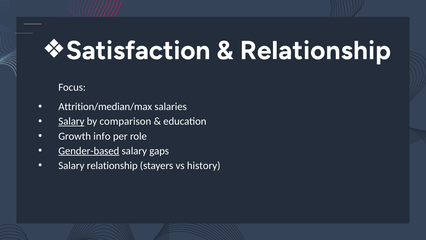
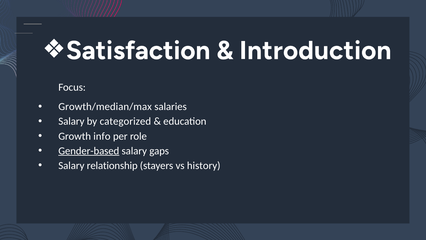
Relationship: Relationship -> Introduction (315, 50)
Attrition/median/max: Attrition/median/max -> Growth/median/max (105, 107)
Salary underline: present -> none (71, 121)
comparison: comparison -> categorized (125, 121)
